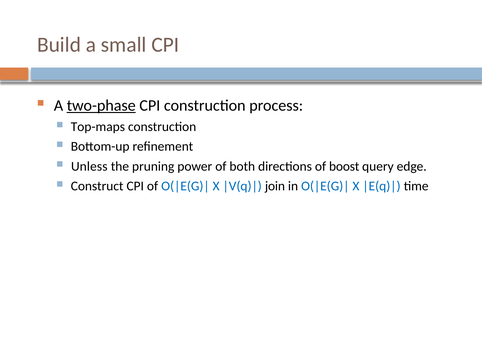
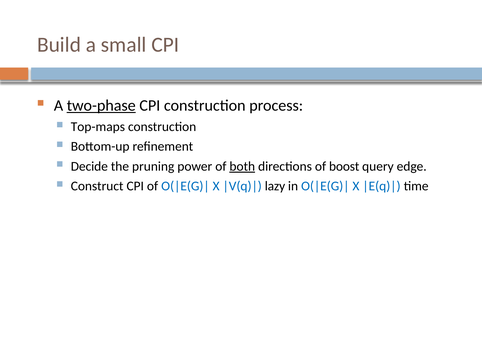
Unless: Unless -> Decide (89, 166)
both underline: none -> present (242, 166)
join: join -> lazy (275, 186)
